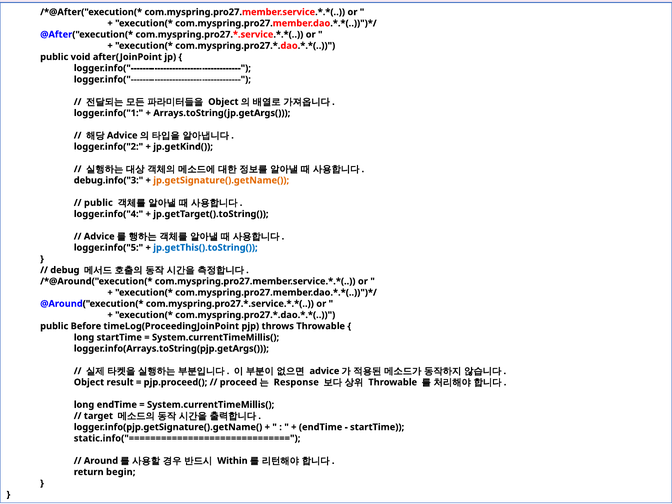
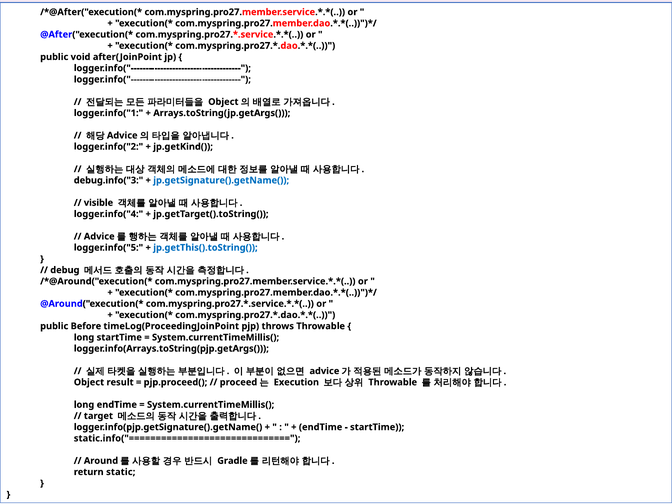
jp.getSignature().getName( colour: orange -> blue (221, 180)
public: public -> visible (98, 203)
Response: Response -> Execution (296, 382)
Within: Within -> Gradle (232, 461)
begin: begin -> static (121, 472)
